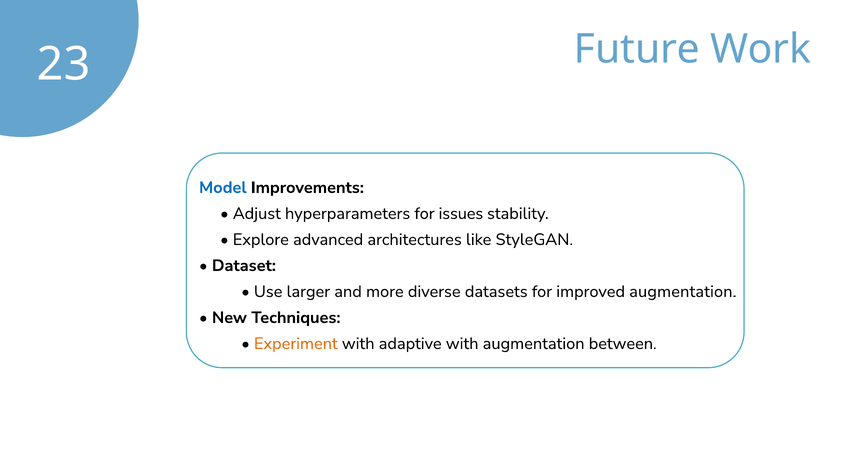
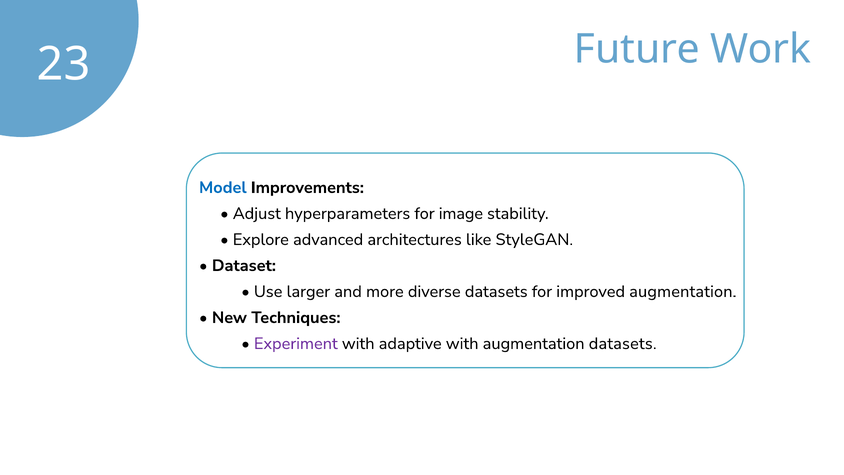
issues: issues -> image (461, 213)
Experiment colour: orange -> purple (296, 343)
augmentation between: between -> datasets (623, 343)
